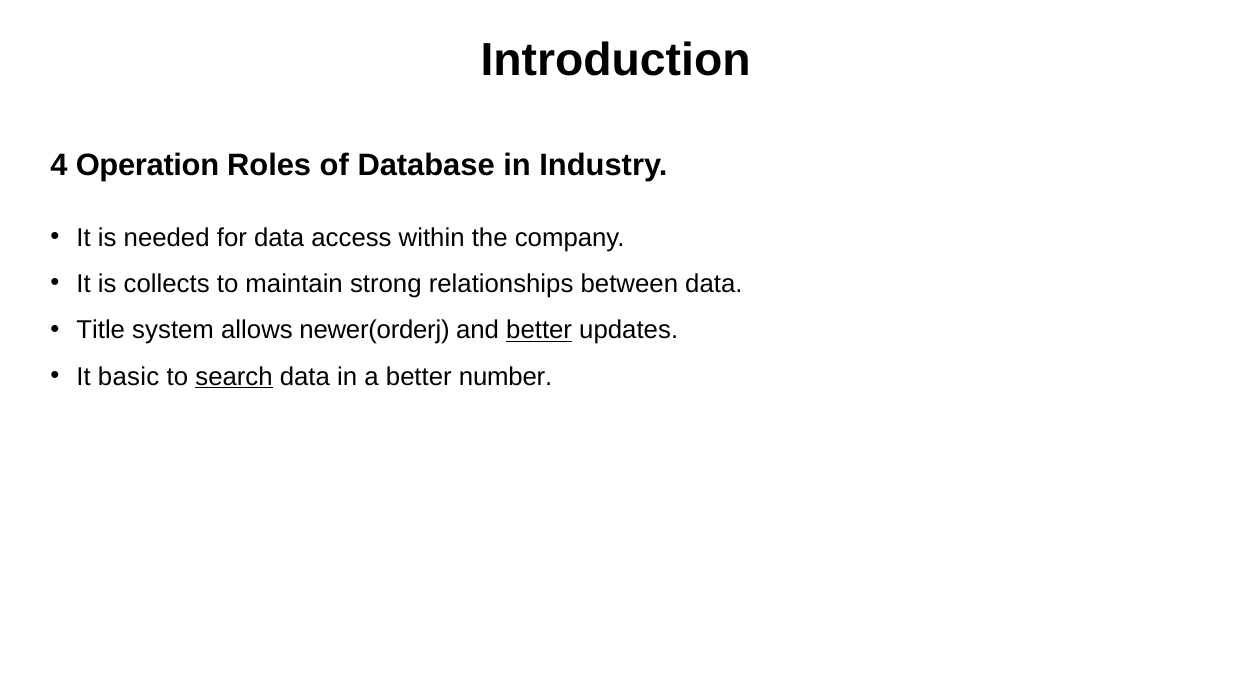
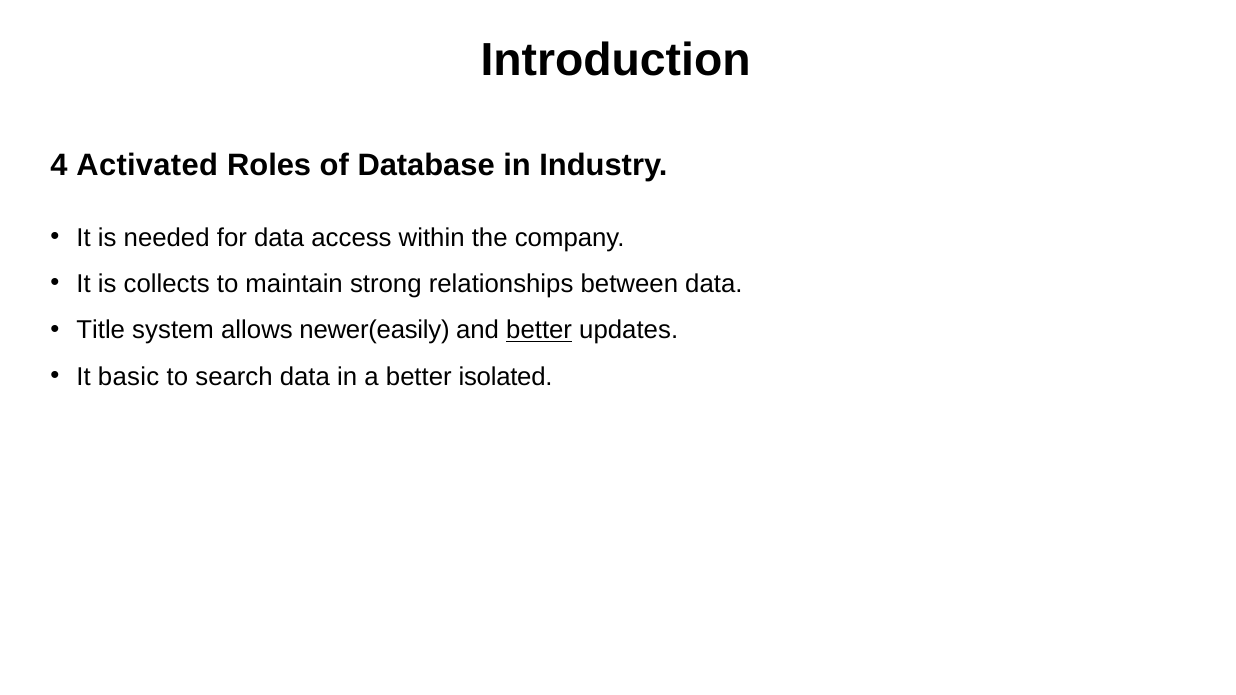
Operation: Operation -> Activated (147, 165)
newer(orderj: newer(orderj -> newer(easily (375, 330)
search underline: present -> none (234, 377)
number: number -> isolated (506, 377)
